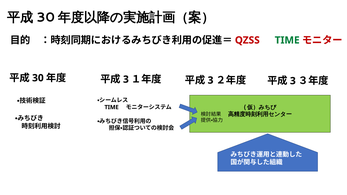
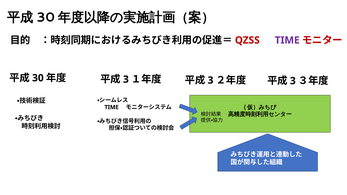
TIME colour: green -> purple (287, 40)
